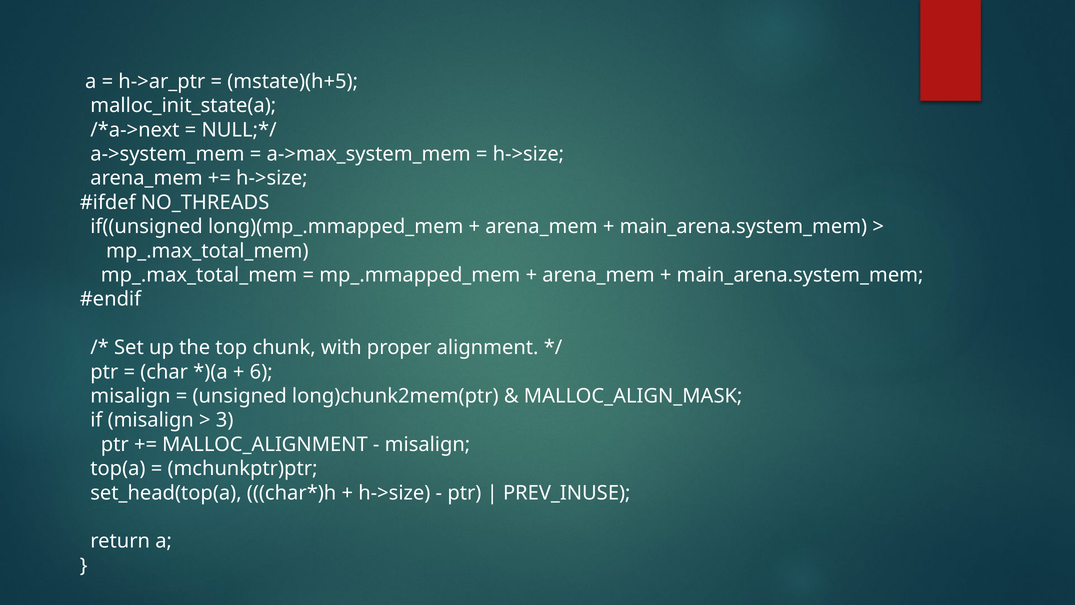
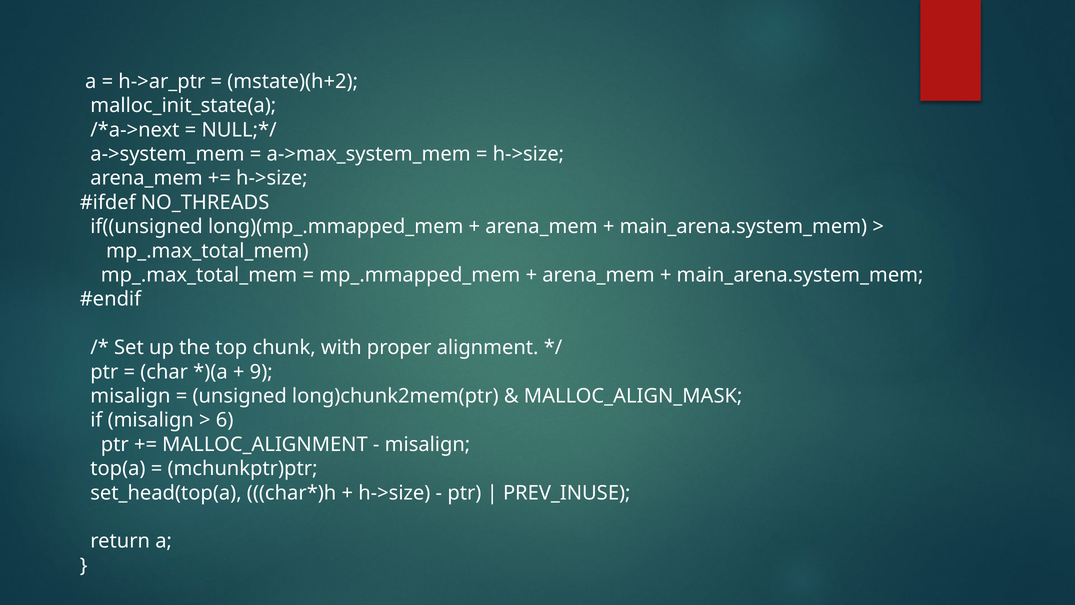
mstate)(h+5: mstate)(h+5 -> mstate)(h+2 (293, 81)
6: 6 -> 9 (261, 372)
3: 3 -> 6 (225, 420)
